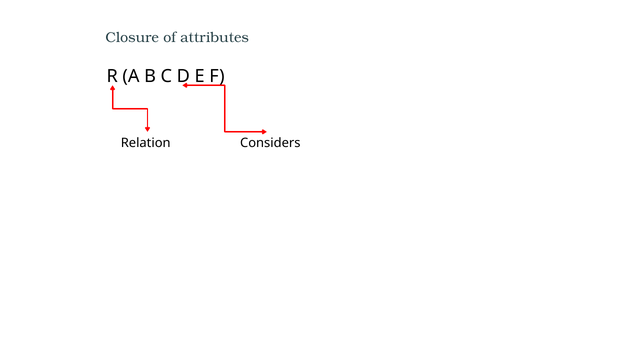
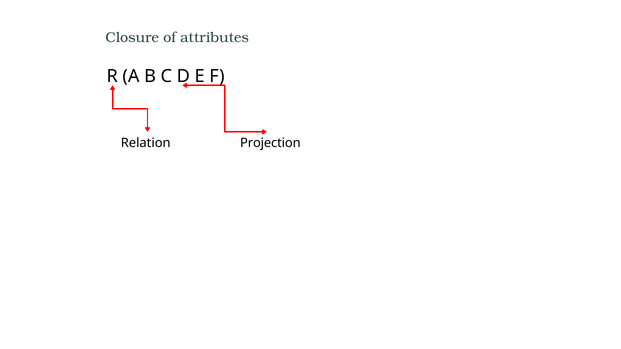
Considers: Considers -> Projection (270, 143)
